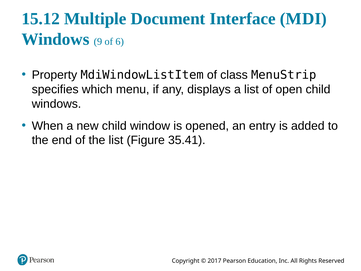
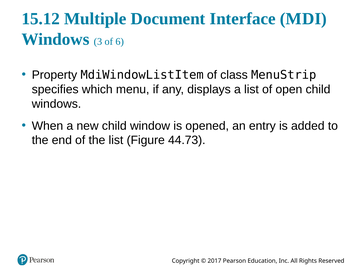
9: 9 -> 3 (98, 41)
35.41: 35.41 -> 44.73 (187, 140)
